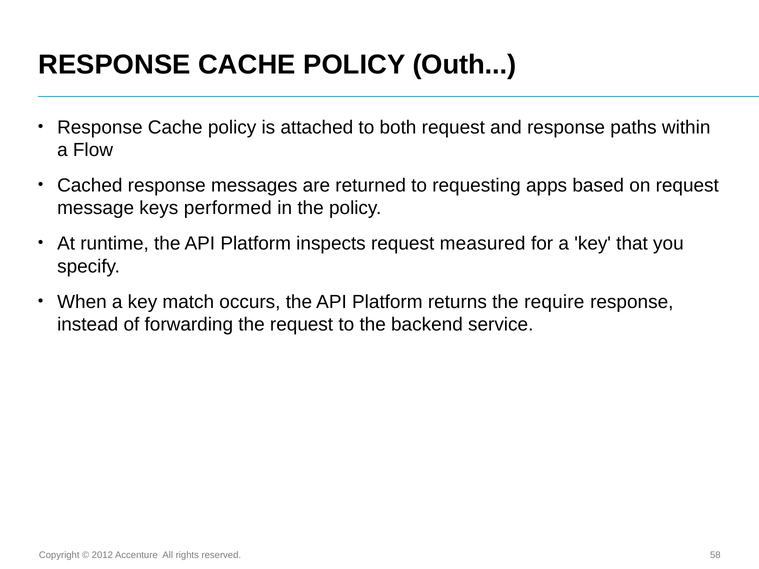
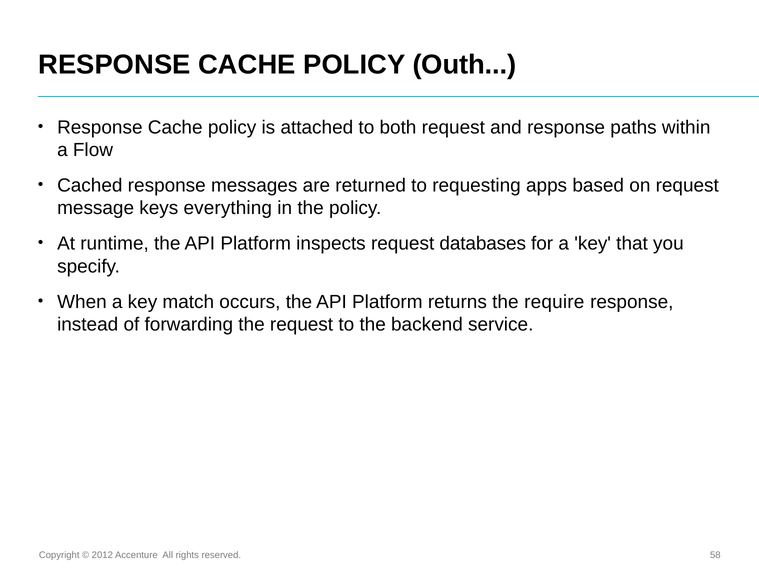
performed: performed -> everything (228, 208)
measured: measured -> databases (483, 244)
